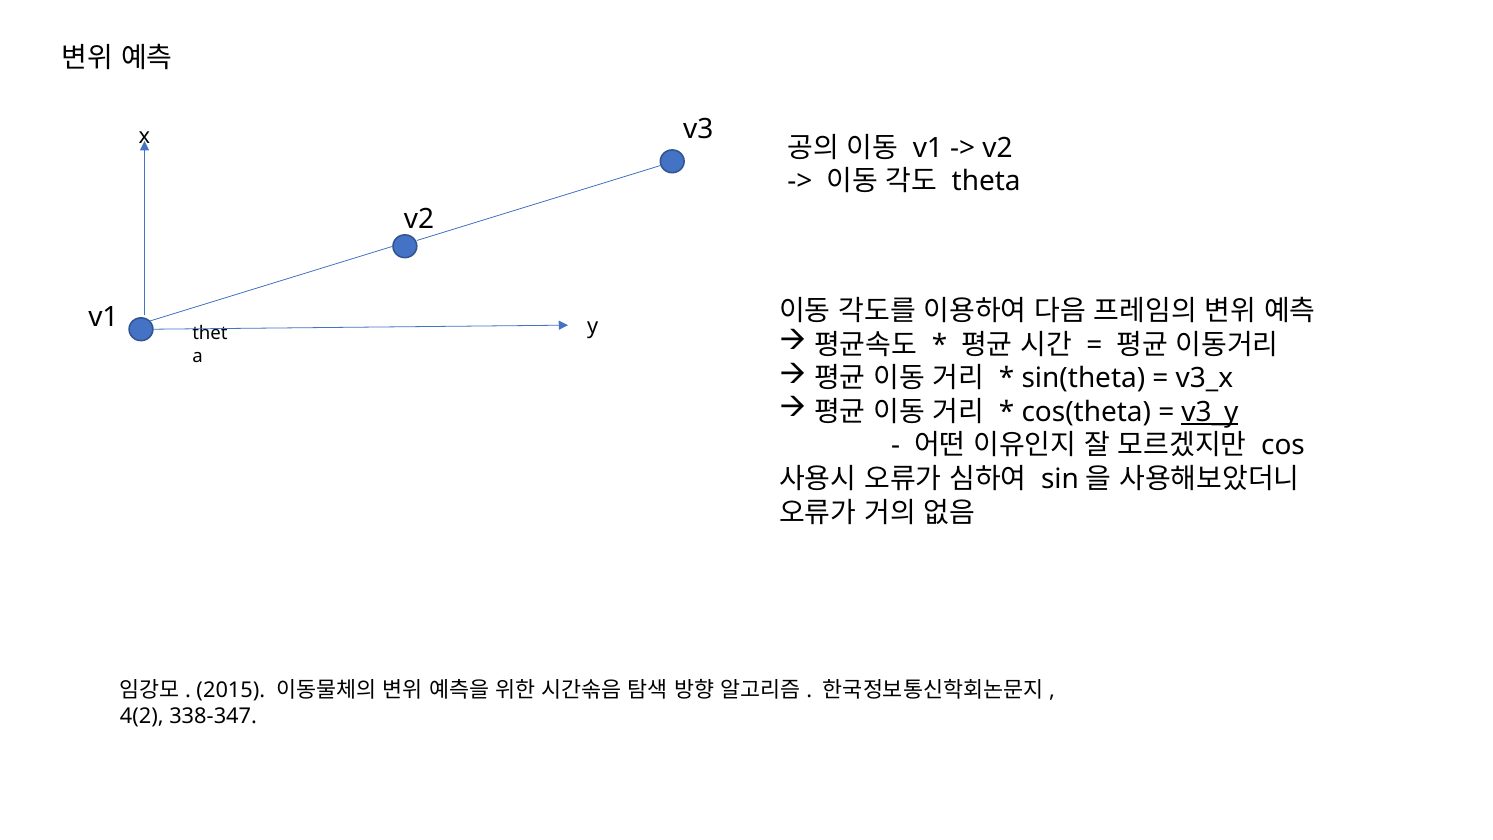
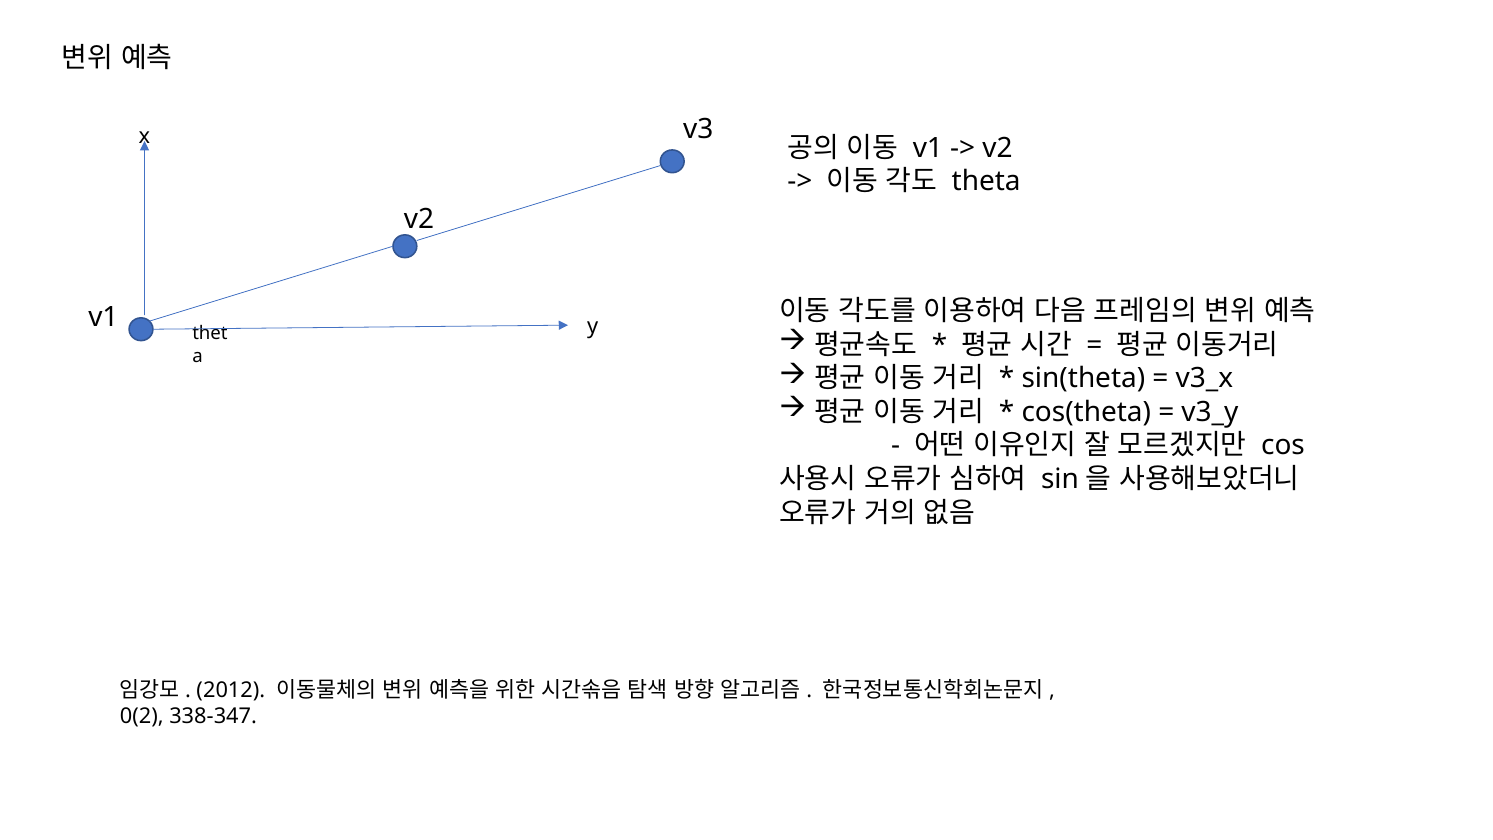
v3_y underline: present -> none (1210, 412)
2015: 2015 -> 2012 (231, 690)
4(2: 4(2 -> 0(2 (142, 716)
